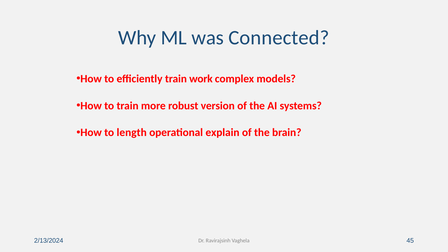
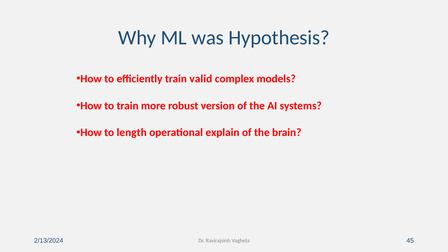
Connected: Connected -> Hypothesis (279, 38)
work: work -> valid (201, 79)
